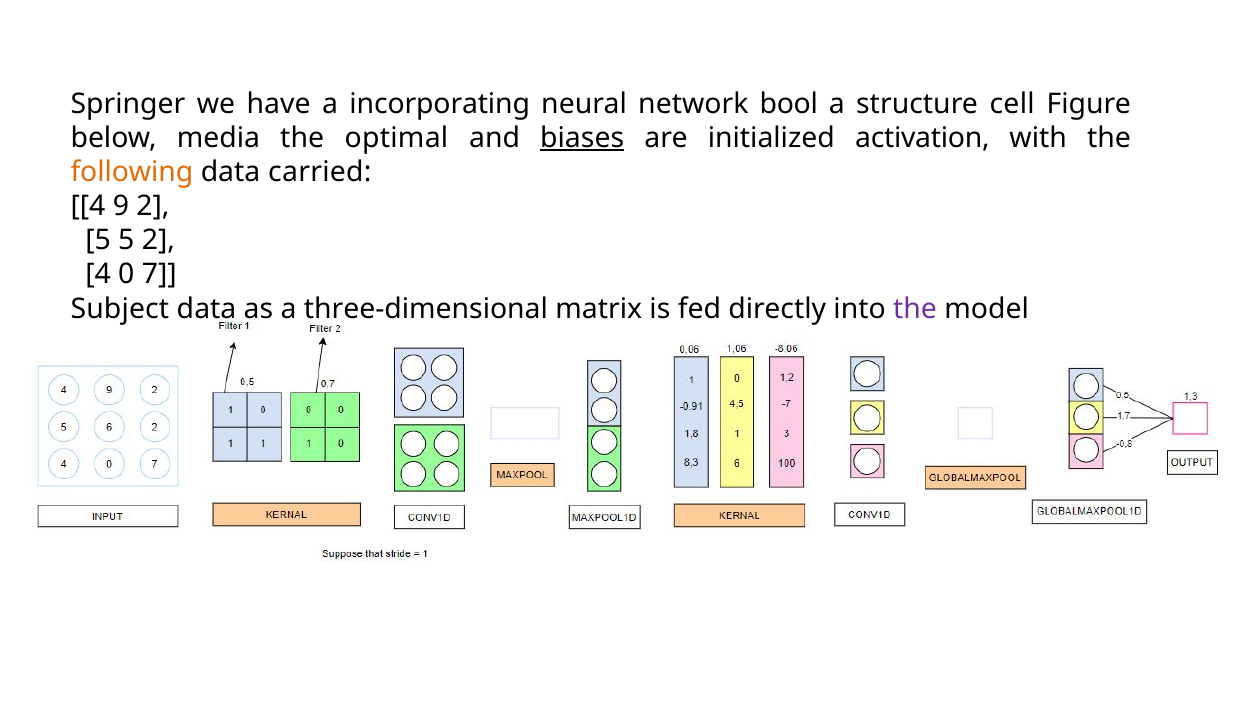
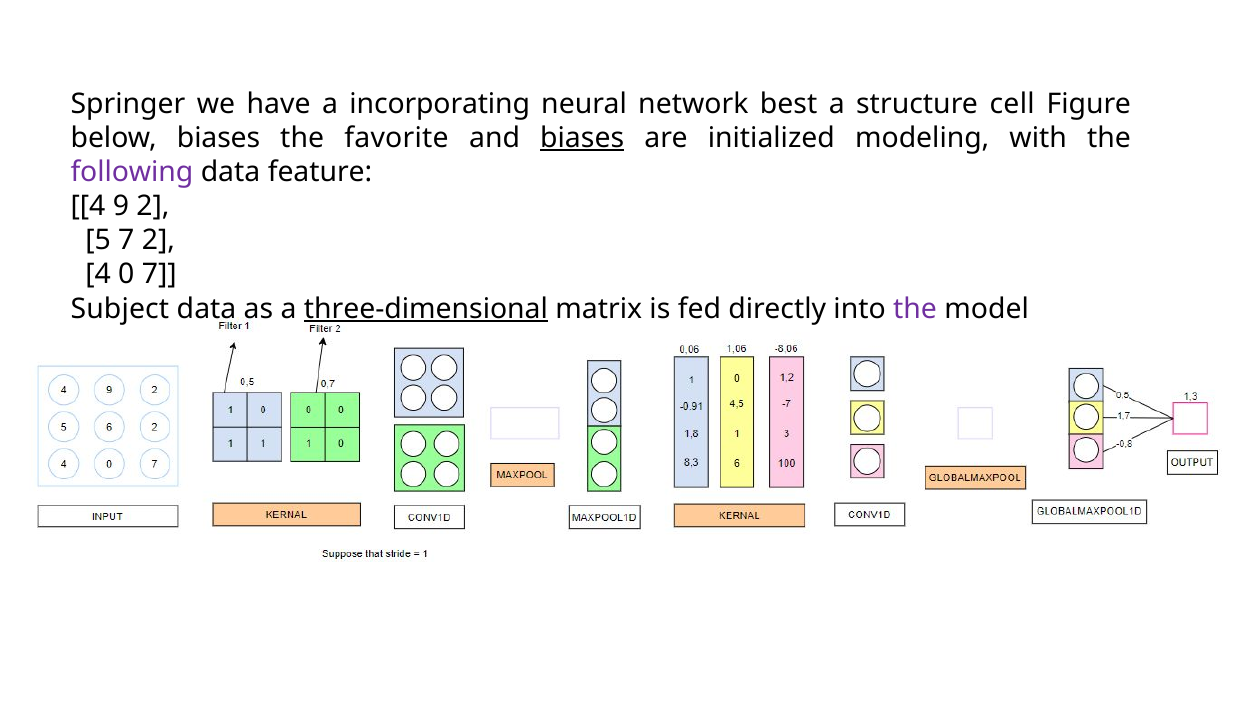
bool: bool -> best (789, 104)
below media: media -> biases (219, 138)
optimal: optimal -> favorite (396, 138)
activation: activation -> modeling (922, 138)
following colour: orange -> purple (132, 172)
carried: carried -> feature (320, 172)
5 5: 5 -> 7 (126, 240)
three-dimensional underline: none -> present (426, 308)
